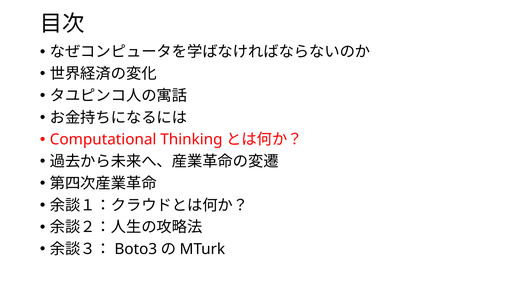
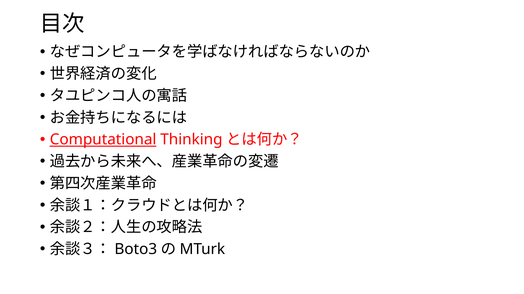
Computational underline: none -> present (103, 140)
